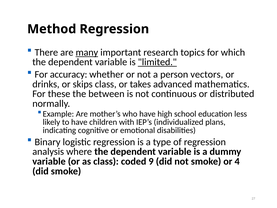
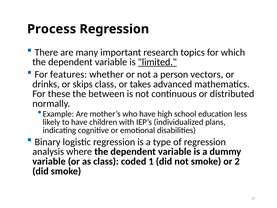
Method: Method -> Process (52, 29)
many underline: present -> none (87, 52)
accuracy: accuracy -> features (69, 74)
9: 9 -> 1 (151, 161)
4: 4 -> 2 (237, 161)
